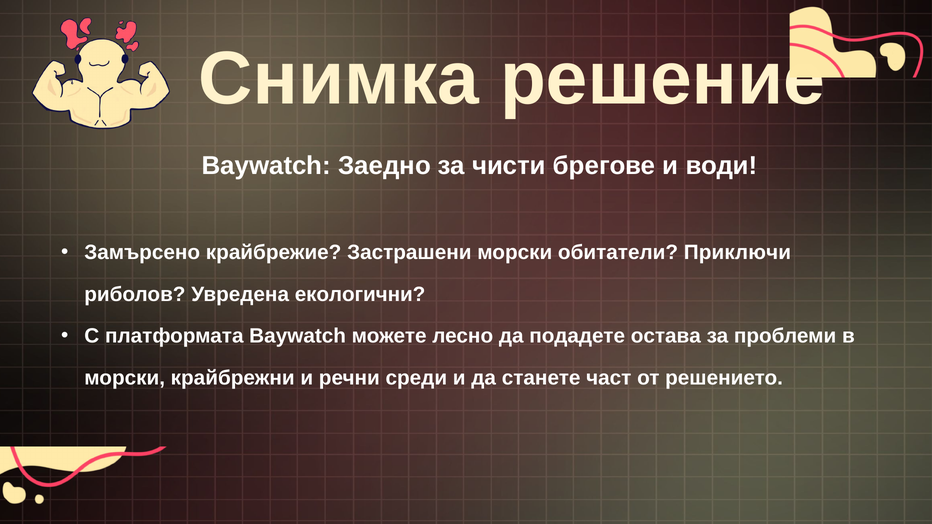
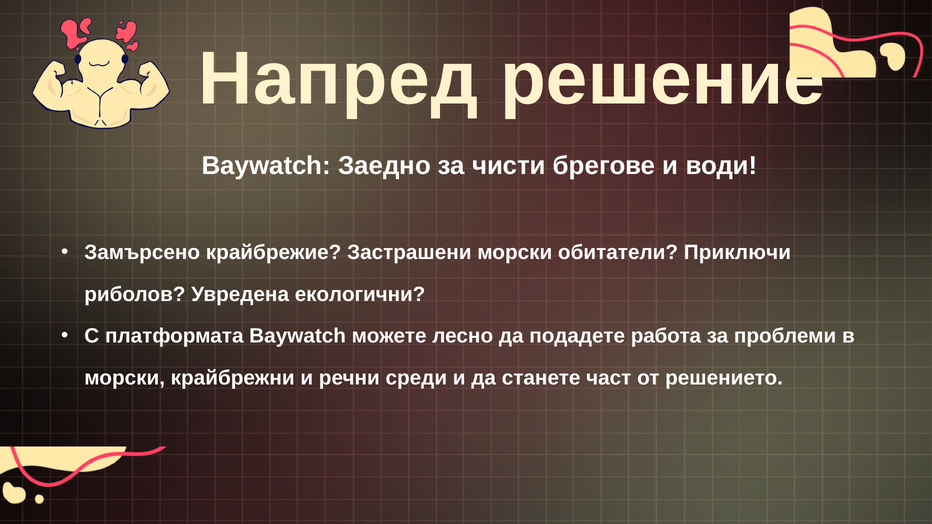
Снимка: Снимка -> Напред (338, 79)
остава: остава -> работа (666, 336)
